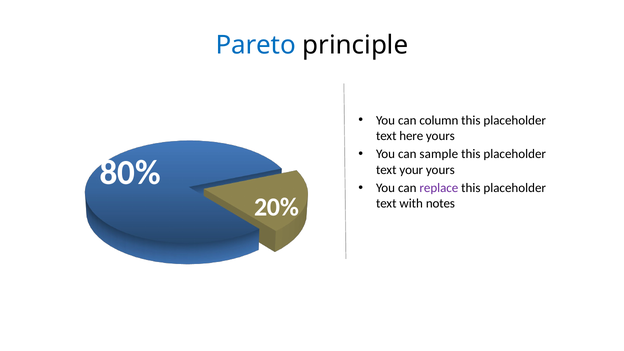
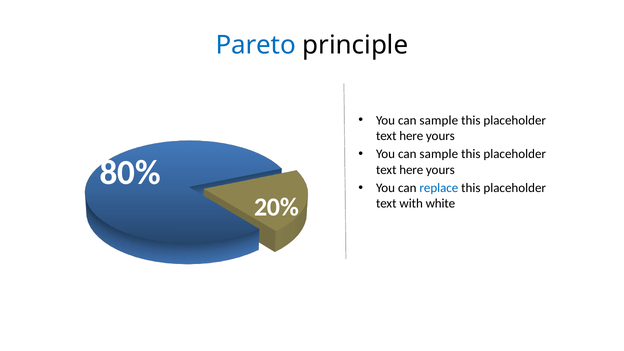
column: column -> sample (439, 120)
your: your -> here (411, 170)
replace colour: purple -> blue (439, 188)
notes: notes -> white (440, 204)
